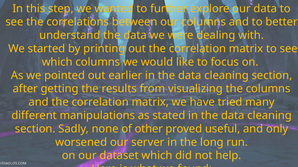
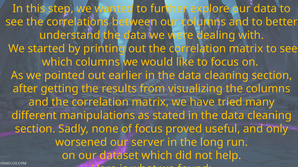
of other: other -> focus (149, 129)
